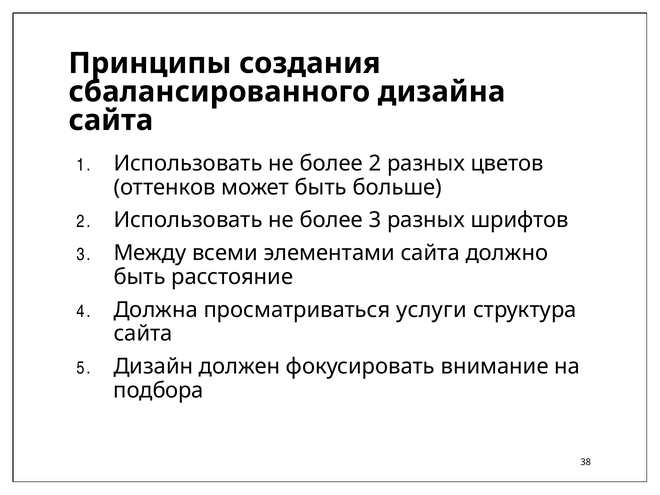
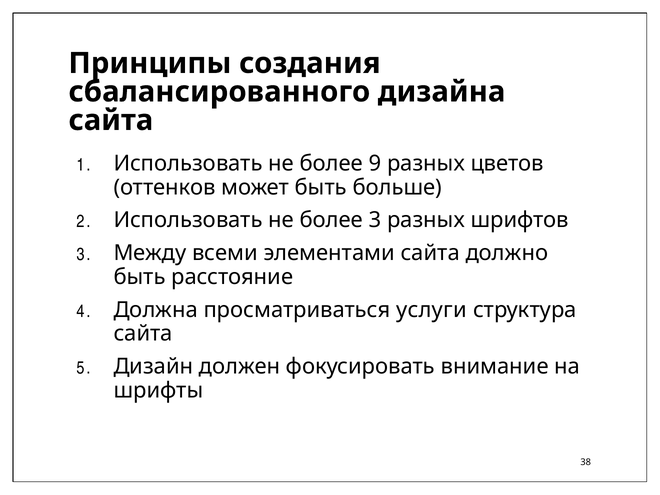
более 2: 2 -> 9 (375, 164)
подбора: подбора -> шрифты (158, 390)
